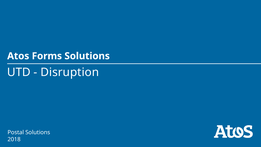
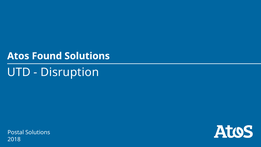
Forms: Forms -> Found (47, 56)
